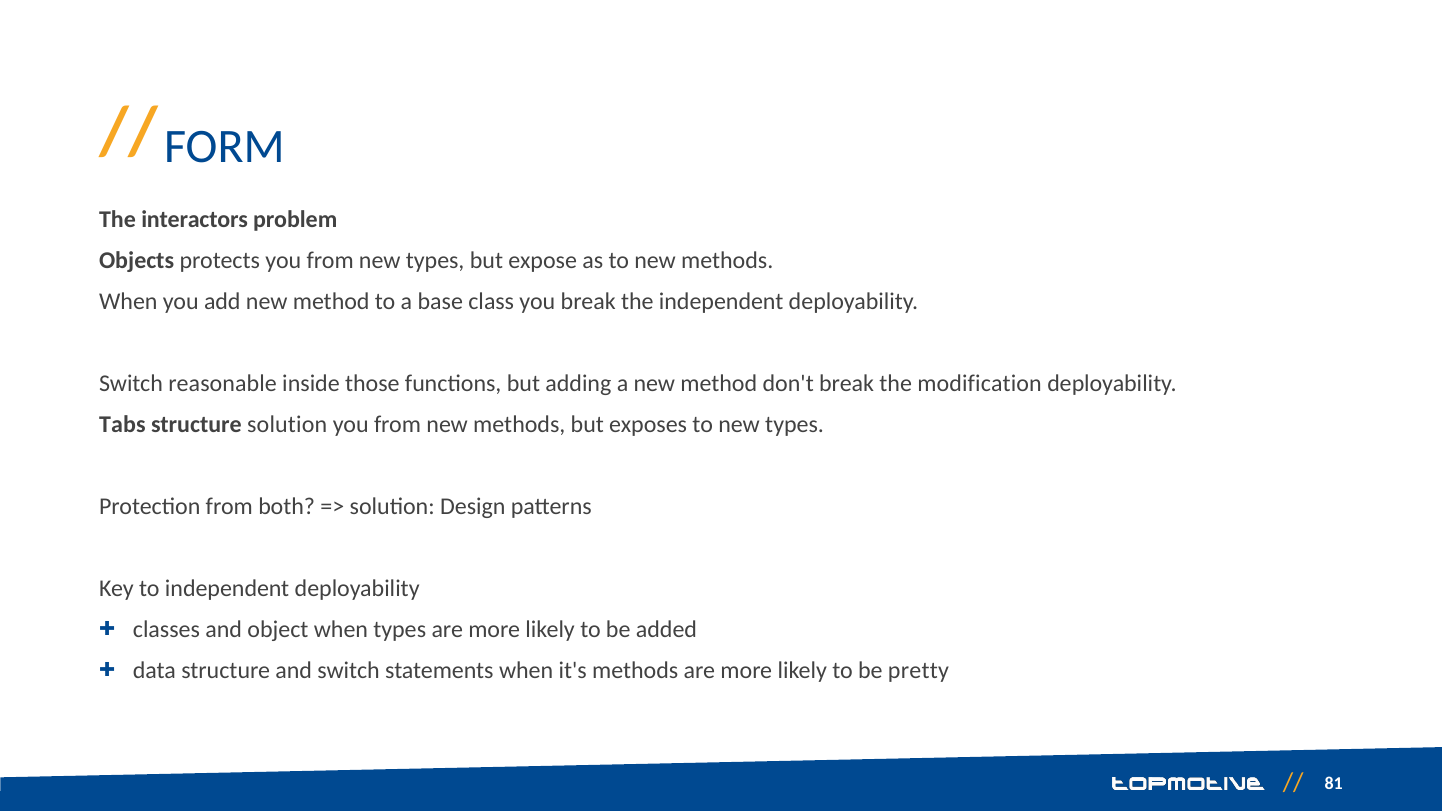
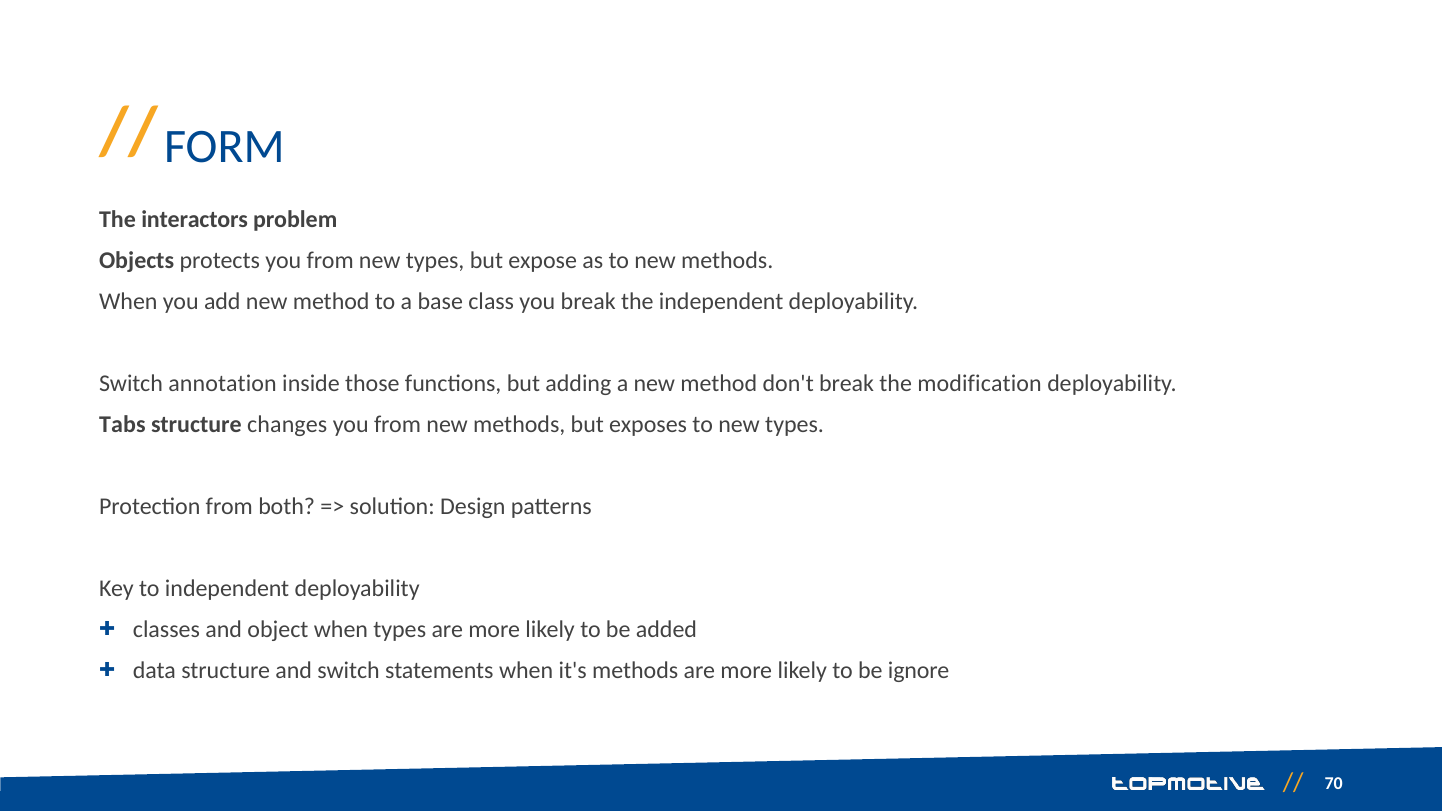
reasonable: reasonable -> annotation (223, 384)
structure solution: solution -> changes (287, 425)
pretty: pretty -> ignore (919, 671)
81: 81 -> 70 (1334, 784)
